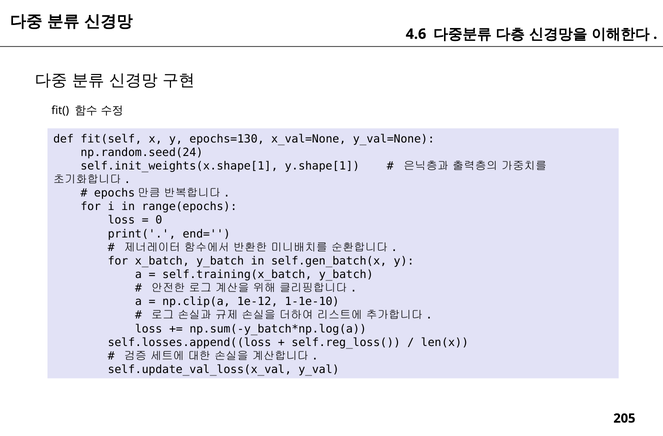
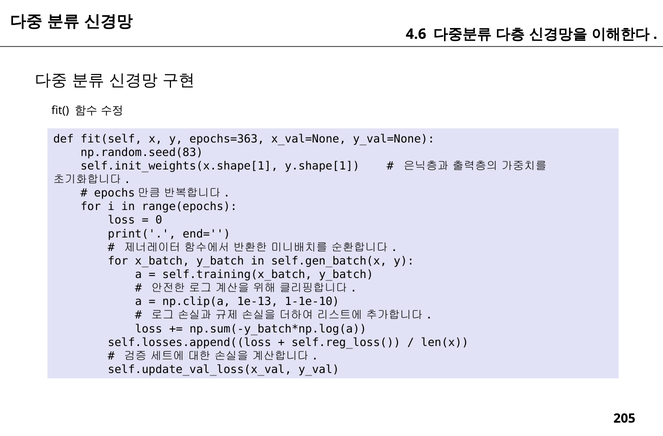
epochs=130: epochs=130 -> epochs=363 (227, 139)
np.random.seed(24: np.random.seed(24 -> np.random.seed(83 (142, 152)
1e-12: 1e-12 -> 1e-13 (258, 301)
